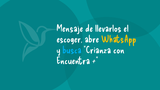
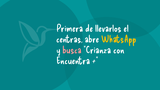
Mensaje: Mensaje -> Primera (70, 29)
escoger: escoger -> centras (70, 39)
busca colour: light blue -> pink (72, 50)
